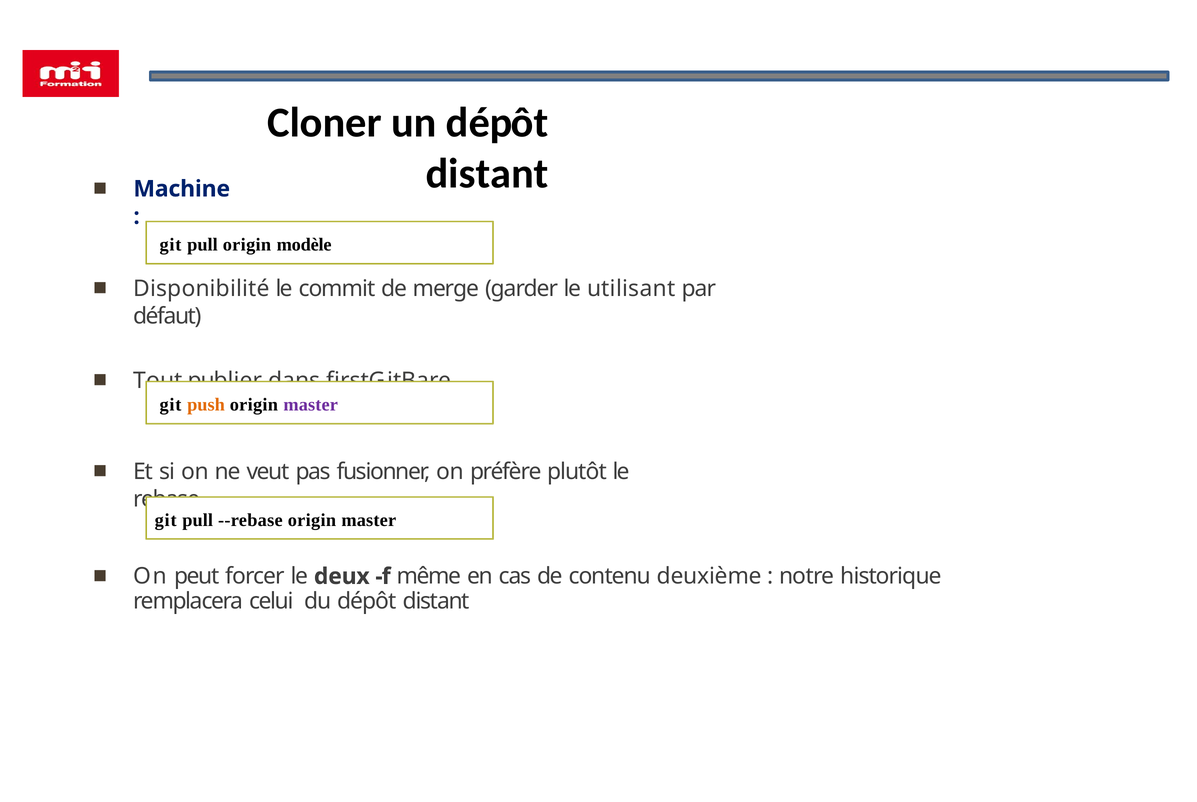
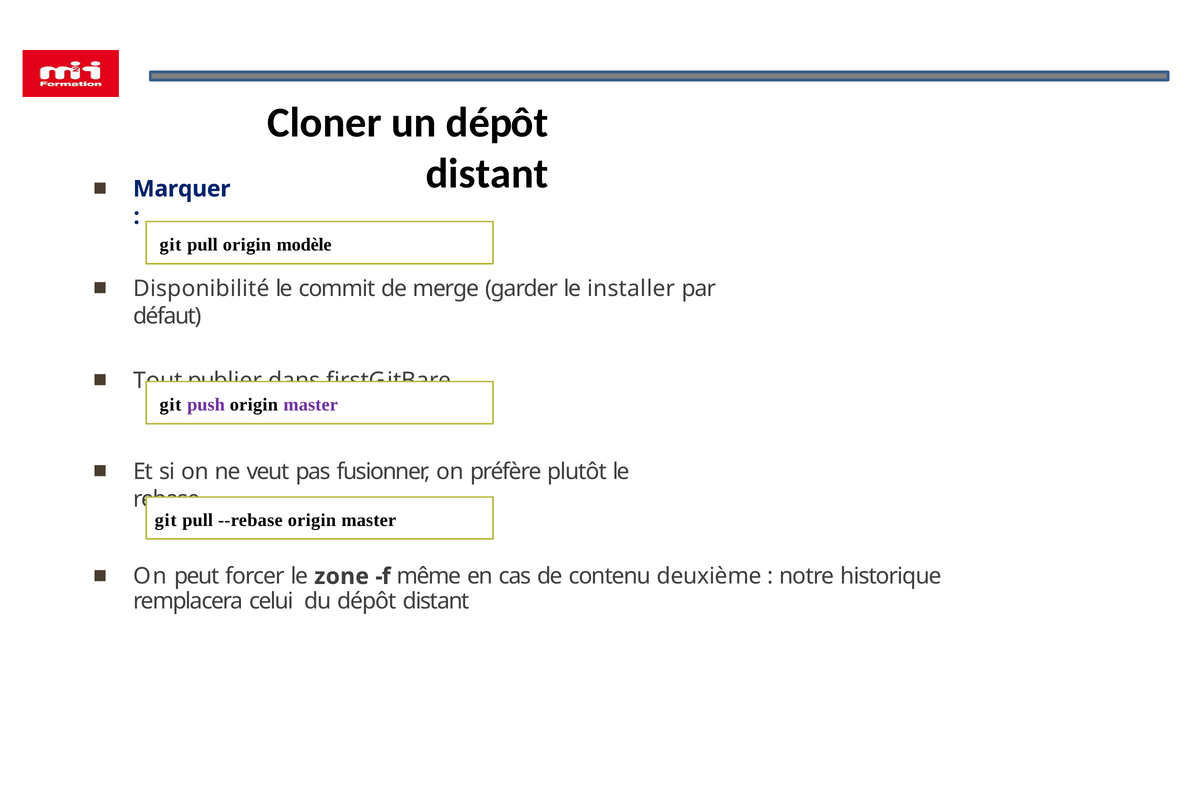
Machine: Machine -> Marquer (182, 189)
utilisant: utilisant -> installer (631, 289)
push colour: orange -> purple (206, 405)
deux: deux -> zone (342, 577)
